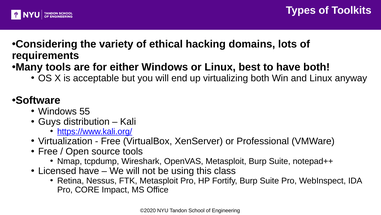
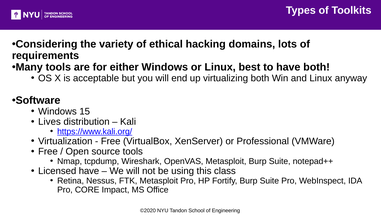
55: 55 -> 15 (85, 111)
Guys: Guys -> Lives (49, 121)
